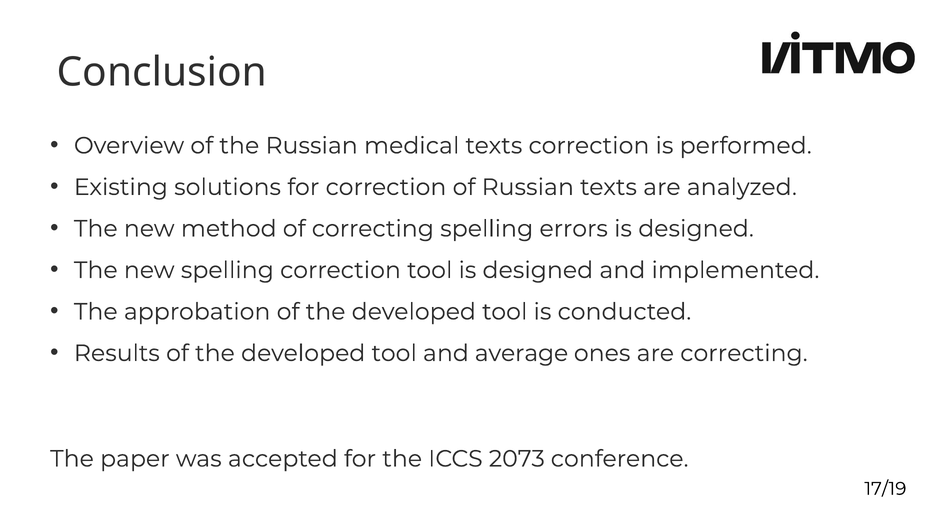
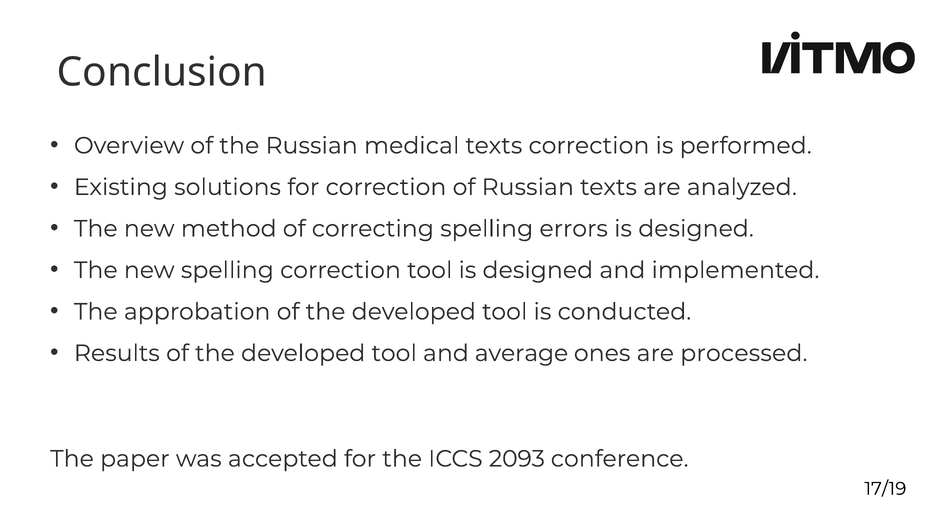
are correcting: correcting -> processed (744, 353)
2073: 2073 -> 2093 (517, 459)
